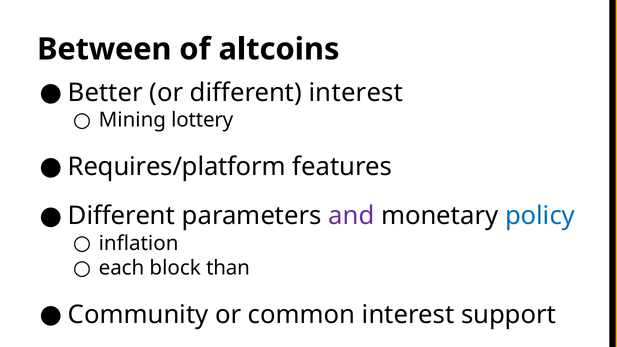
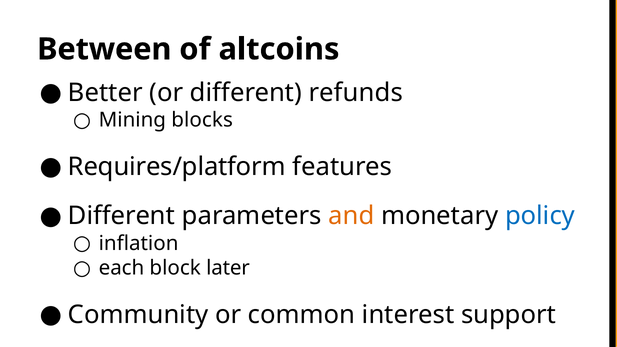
different interest: interest -> refunds (356, 93)
lottery: lottery -> blocks (202, 120)
and colour: purple -> orange (351, 216)
than: than -> later (228, 268)
